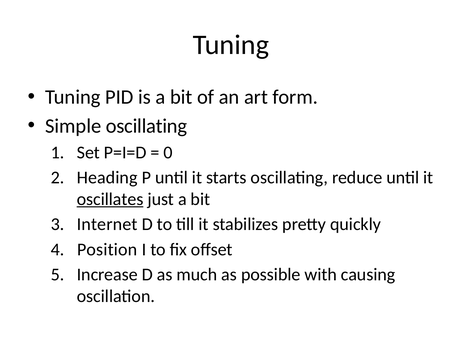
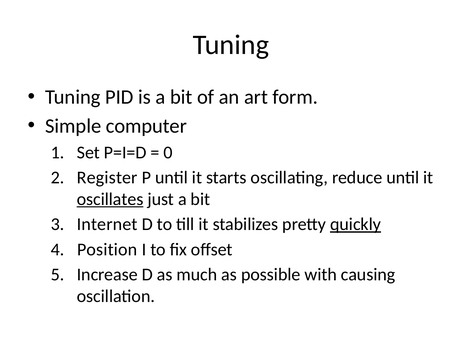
Simple oscillating: oscillating -> computer (146, 126)
Heading: Heading -> Register (107, 177)
quickly underline: none -> present (356, 224)
